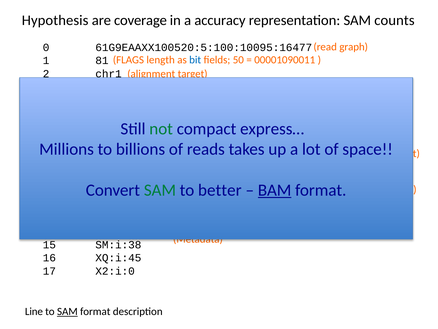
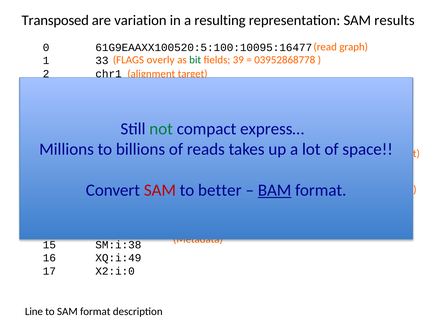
Hypothesis: Hypothesis -> Transposed (55, 20)
coverage: coverage -> variation (140, 20)
accuracy: accuracy -> resulting (220, 20)
counts: counts -> results (394, 20)
length: length -> overly (161, 60)
bit colour: blue -> green (195, 60)
50: 50 -> 39 (238, 60)
00001090011: 00001090011 -> 03952868778 (285, 60)
81: 81 -> 33 (102, 61)
SAM colour: green -> red (160, 190)
XQ:i:45: XQ:i:45 -> XQ:i:49 (118, 258)
SAM underline: present -> none (67, 311)
